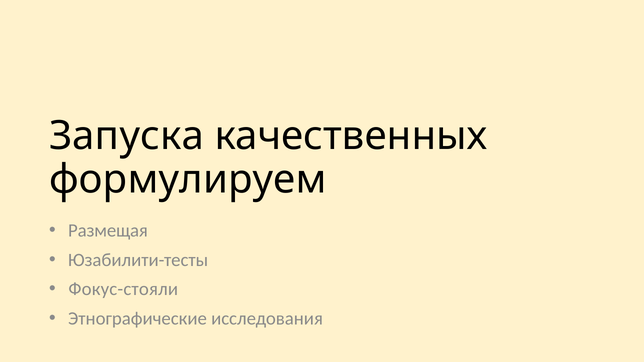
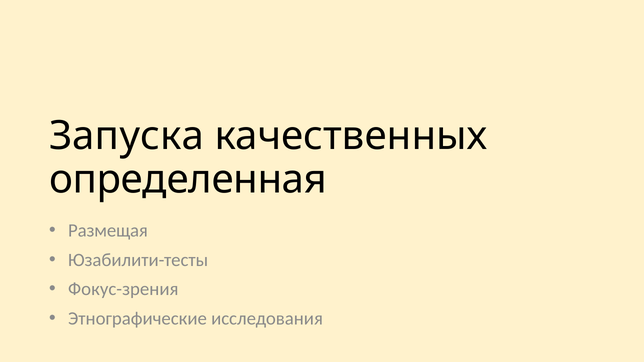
формулируем: формулируем -> определенная (188, 179)
Фокус-стояли: Фокус-стояли -> Фокус-зрения (123, 289)
